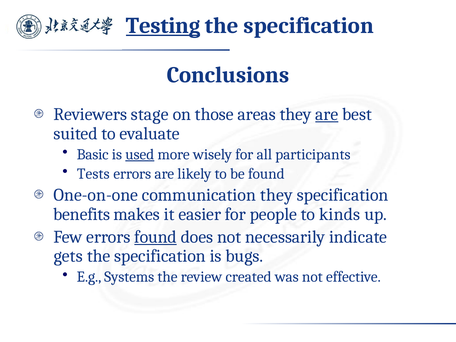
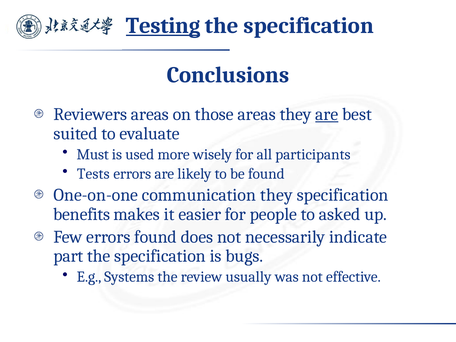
Reviewers stage: stage -> areas (150, 114)
Basic: Basic -> Must (93, 154)
used underline: present -> none (140, 154)
kinds: kinds -> asked (340, 214)
found underline: present -> none (156, 237)
gets: gets -> part (68, 256)
created: created -> usually (248, 277)
